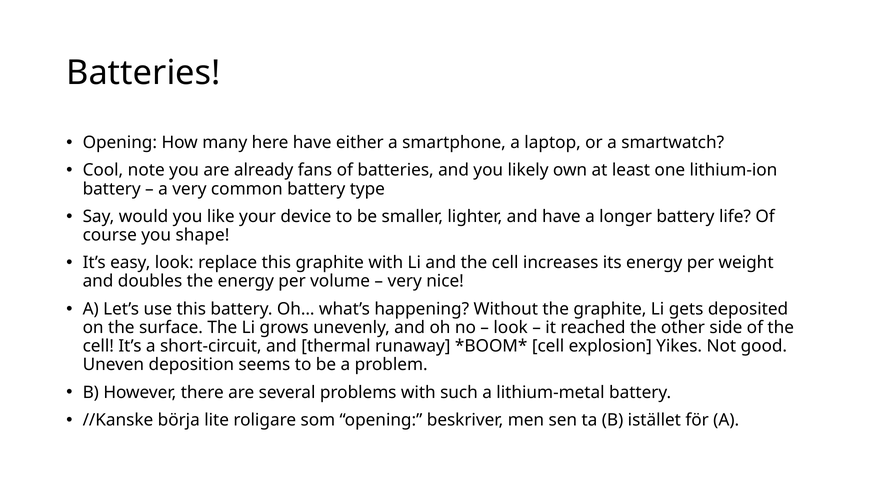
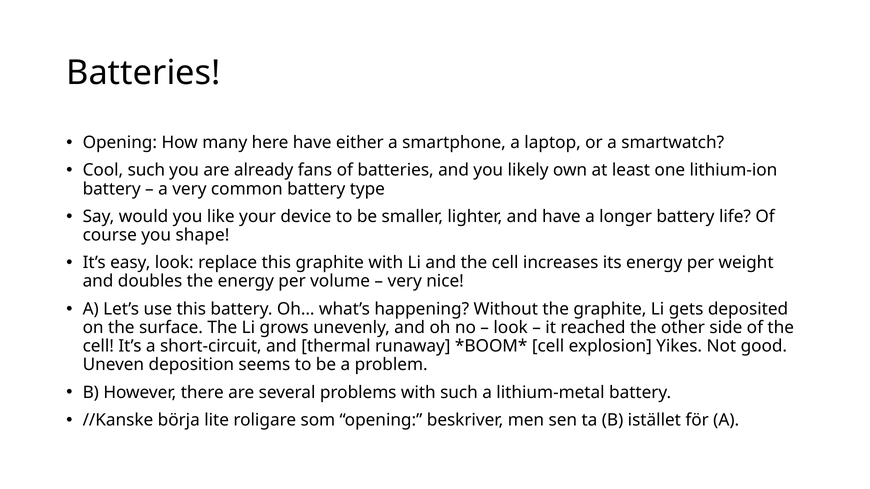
Cool note: note -> such (146, 170)
